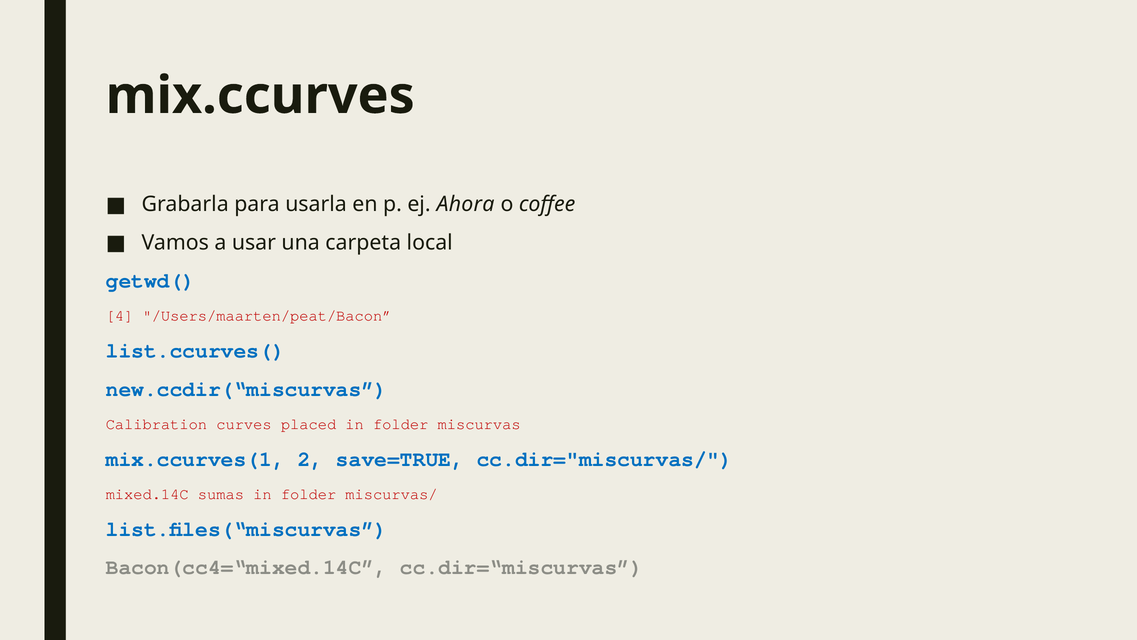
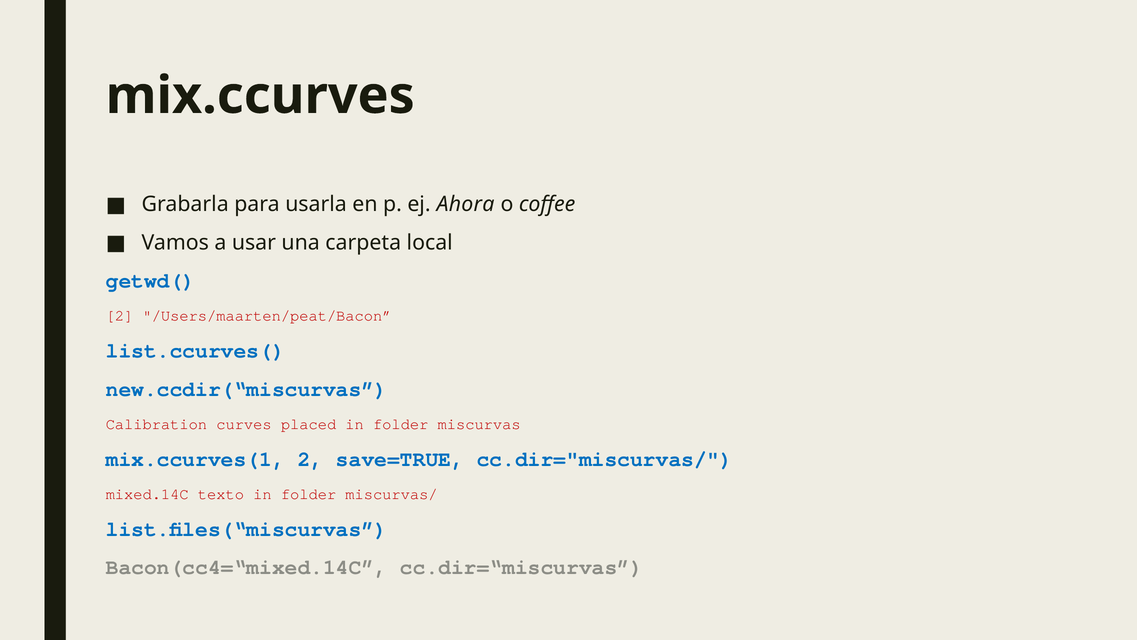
4: 4 -> 2 (120, 316)
sumas: sumas -> texto (221, 494)
